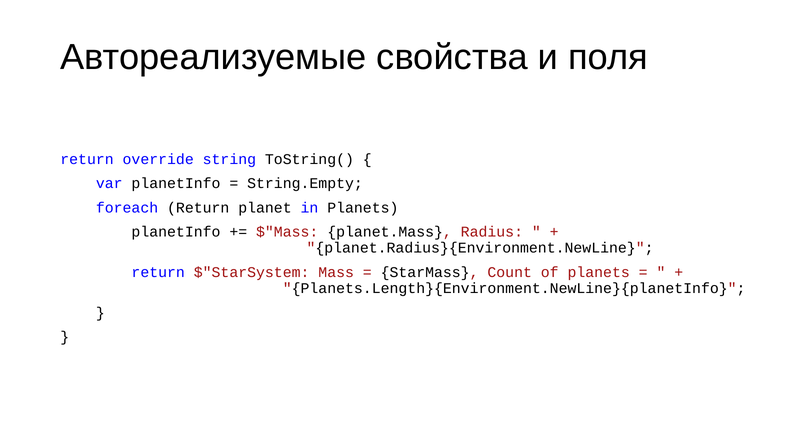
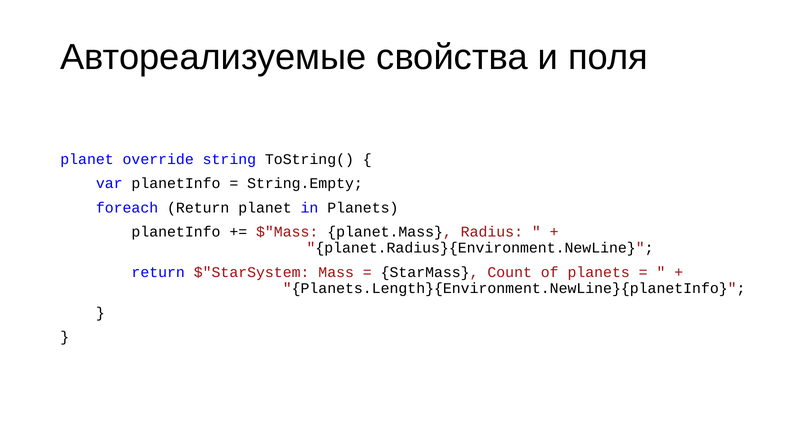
return: return -> planet (87, 159)
